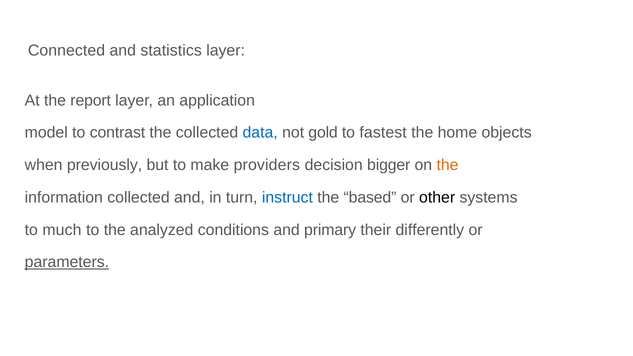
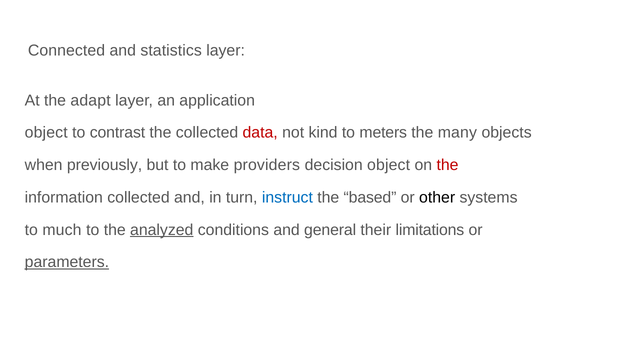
report: report -> adapt (91, 100)
model: model -> object (46, 133)
data colour: blue -> red (260, 133)
gold: gold -> kind (323, 133)
fastest: fastest -> meters (383, 133)
home: home -> many (457, 133)
decision bigger: bigger -> object (389, 165)
the colour: orange -> red (448, 165)
analyzed underline: none -> present (162, 230)
primary: primary -> general (330, 230)
differently: differently -> limitations (430, 230)
